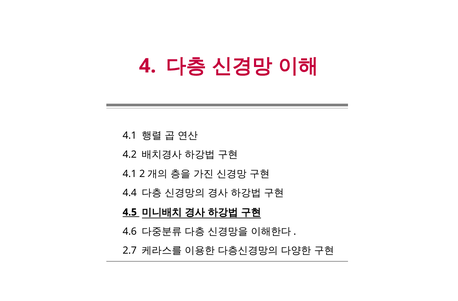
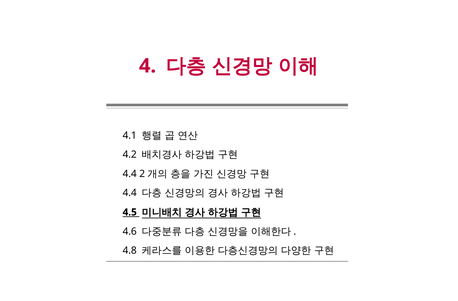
4.1: 4.1 -> 4.4 (130, 174)
2.7: 2.7 -> 4.8 (130, 250)
